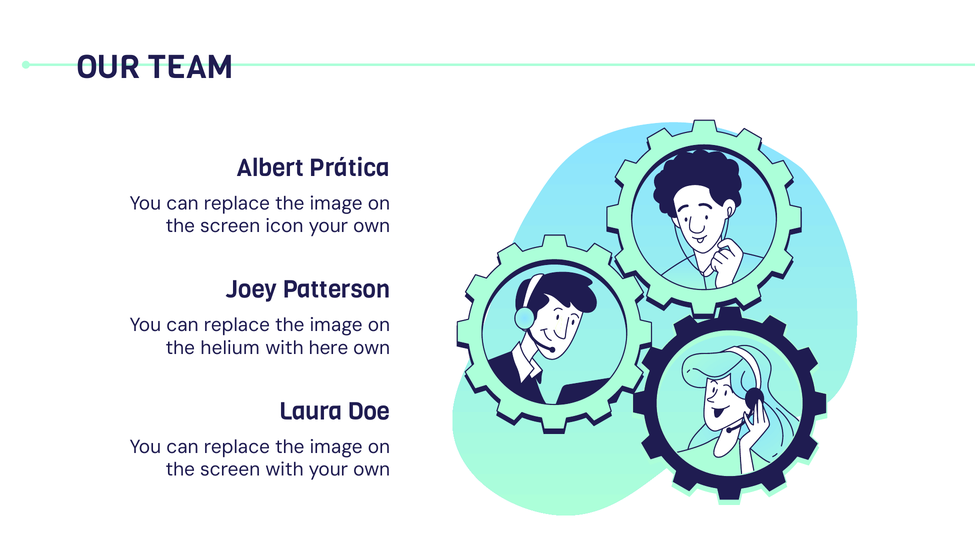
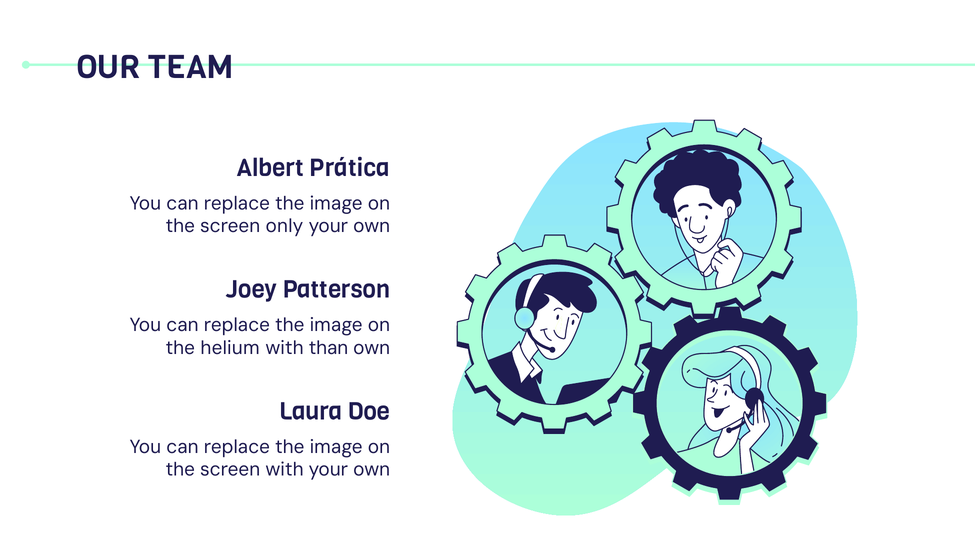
icon: icon -> only (284, 226)
here: here -> than (329, 348)
